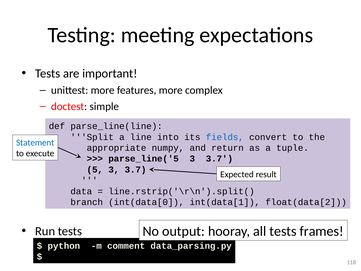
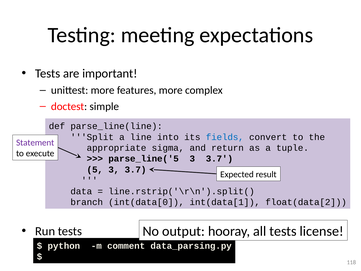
Statement colour: blue -> purple (35, 143)
numpy: numpy -> sigma (168, 148)
frames: frames -> license (322, 231)
